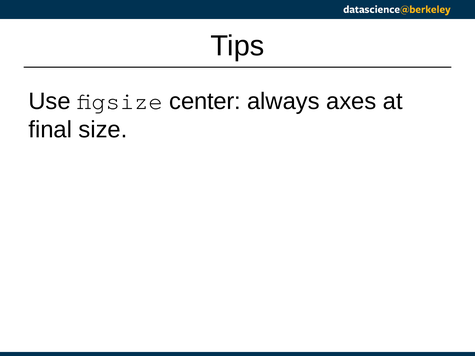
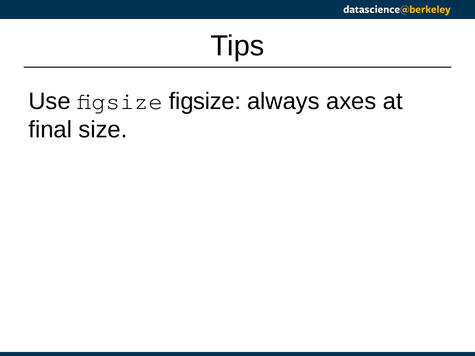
figsize center: center -> figsize (205, 101)
